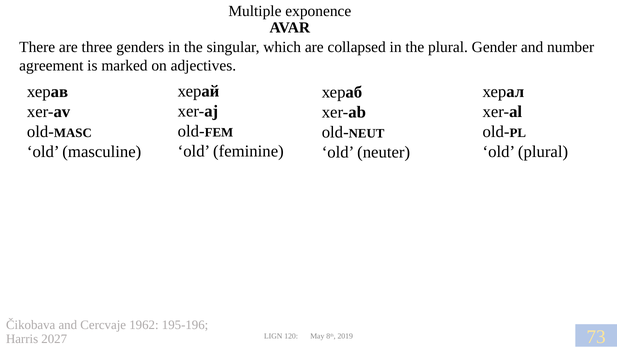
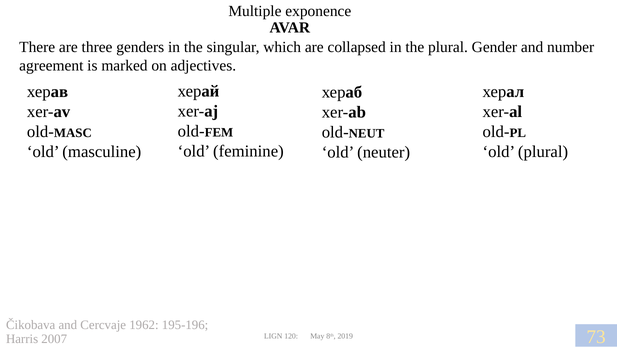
2027: 2027 -> 2007 (54, 339)
